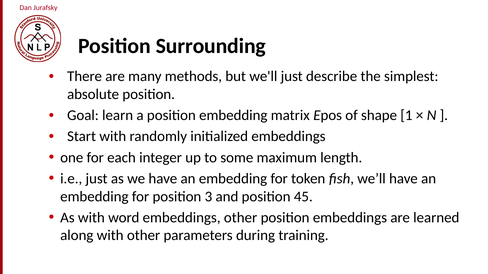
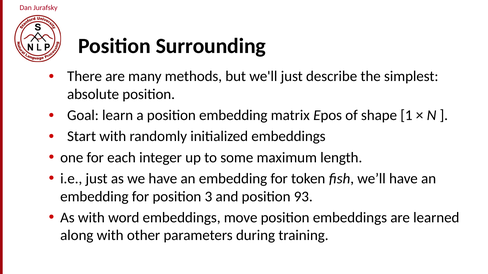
45: 45 -> 93 (303, 197)
embeddings other: other -> move (241, 218)
